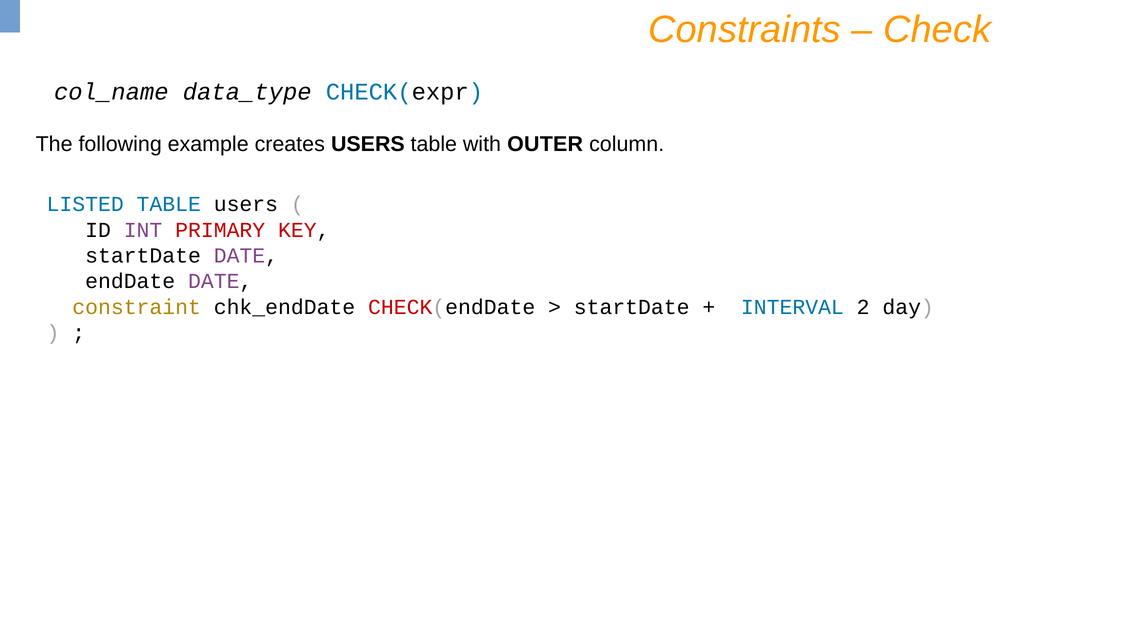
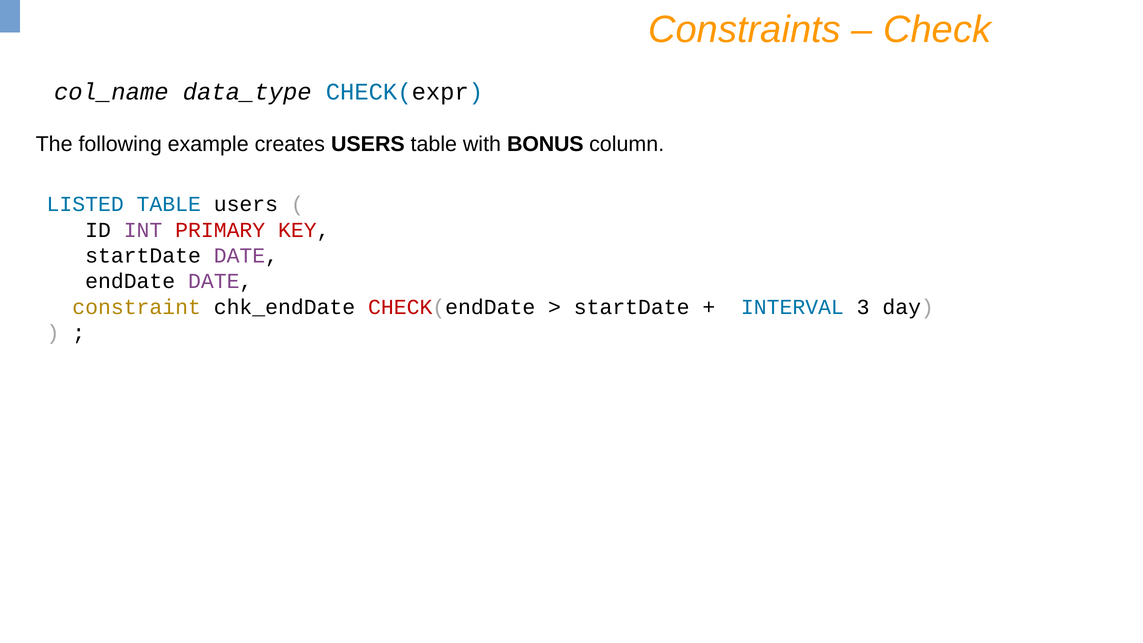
OUTER: OUTER -> BONUS (545, 144)
2: 2 -> 3 (863, 307)
